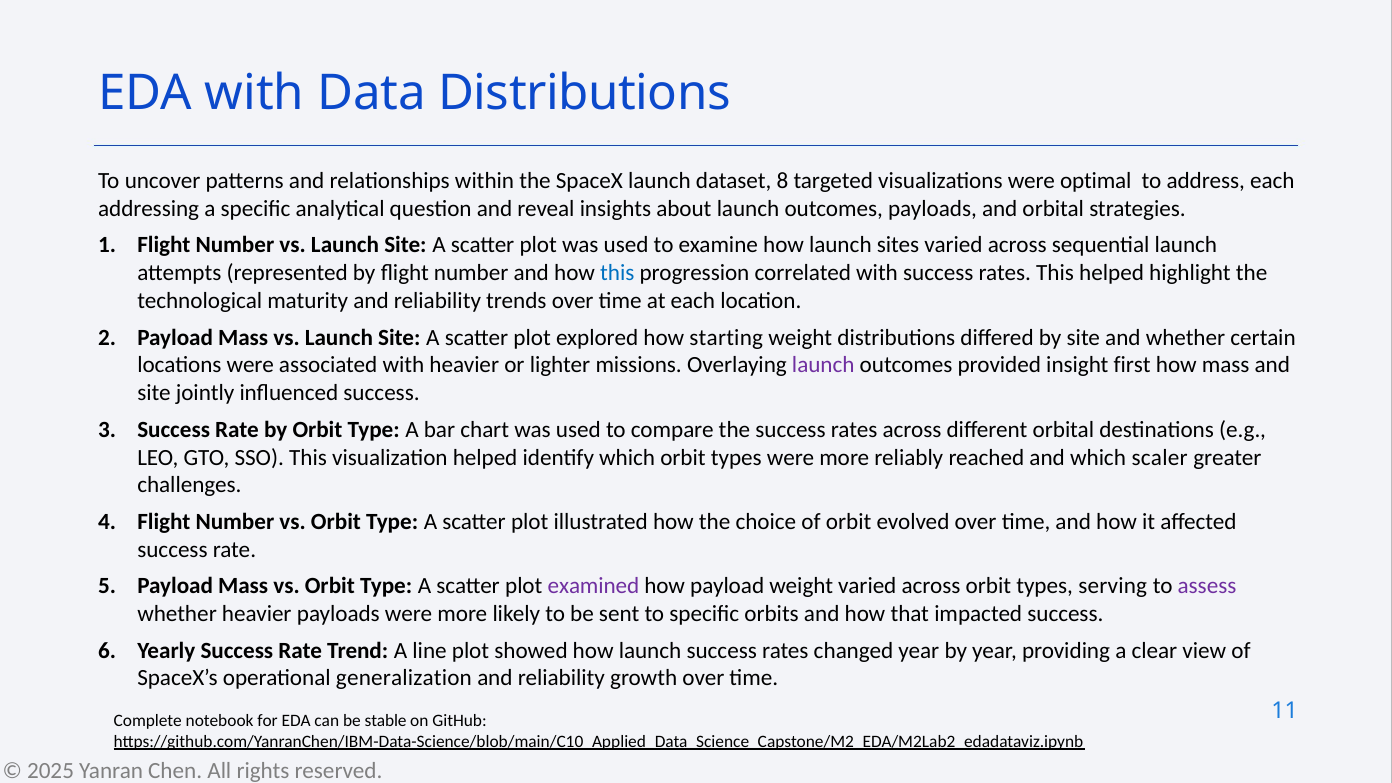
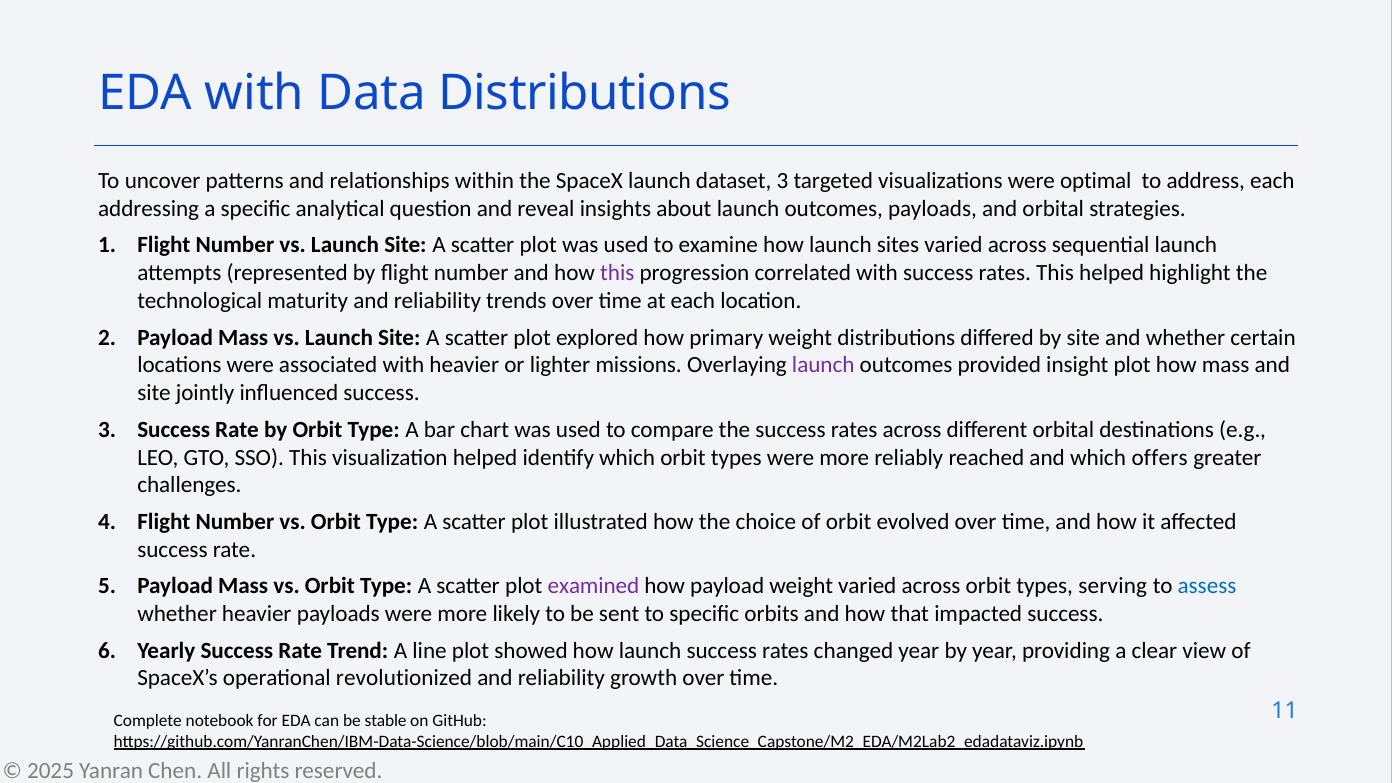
dataset 8: 8 -> 3 (782, 181)
this colour: blue -> purple (617, 273)
starting: starting -> primary (726, 337)
insight first: first -> plot (1132, 365)
scaler: scaler -> offers (1160, 457)
assess colour: purple -> blue (1207, 586)
generalization: generalization -> revolutionized (404, 678)
